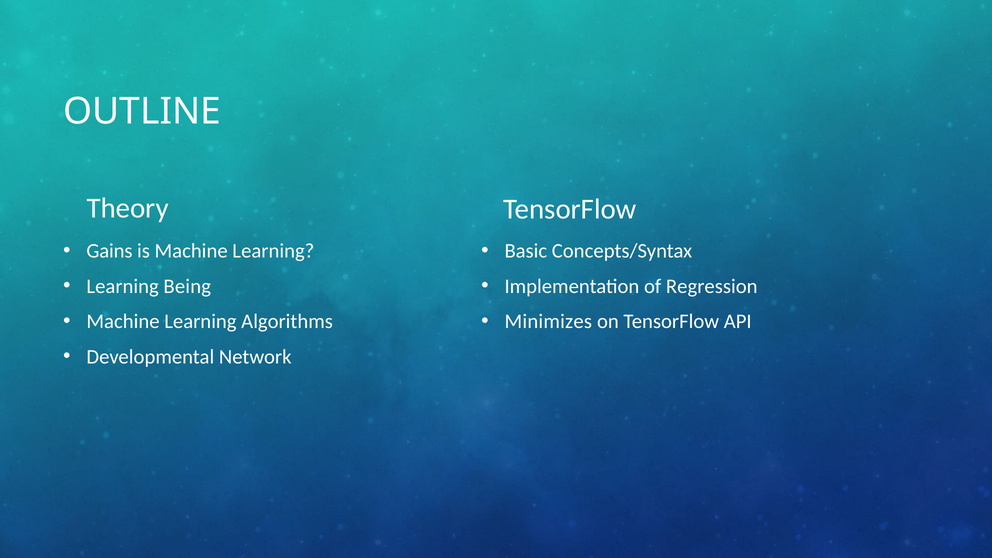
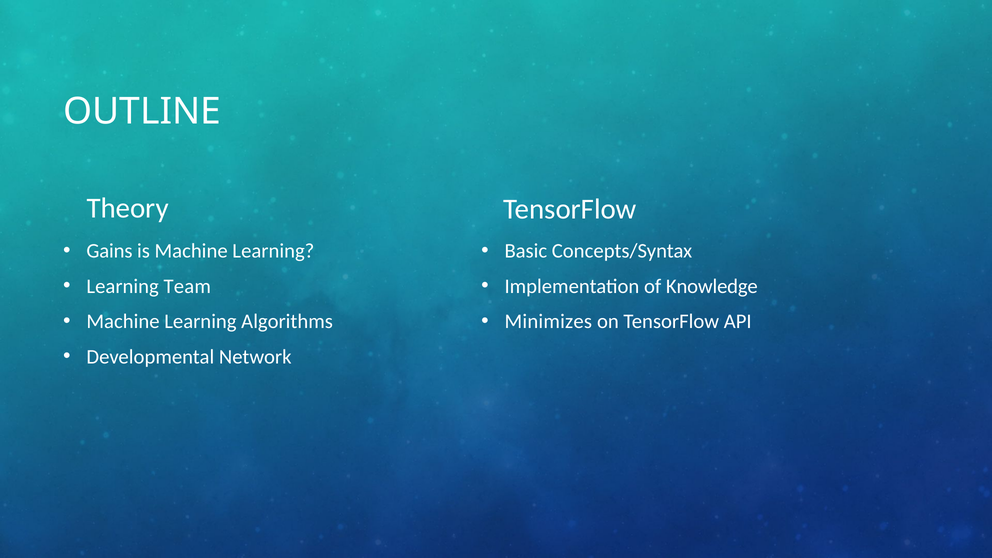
Being: Being -> Team (187, 286)
Regression: Regression -> Knowledge (712, 286)
